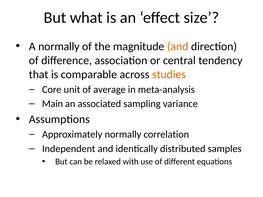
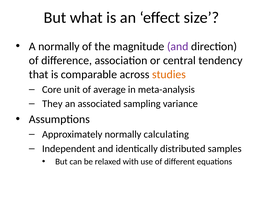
and colour: orange -> purple (178, 46)
Main: Main -> They (52, 104)
correlation: correlation -> calculating (166, 135)
